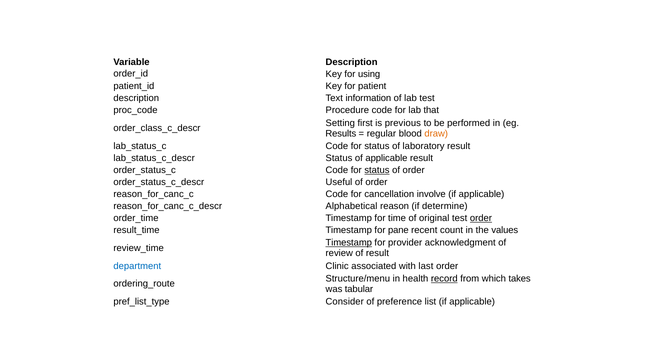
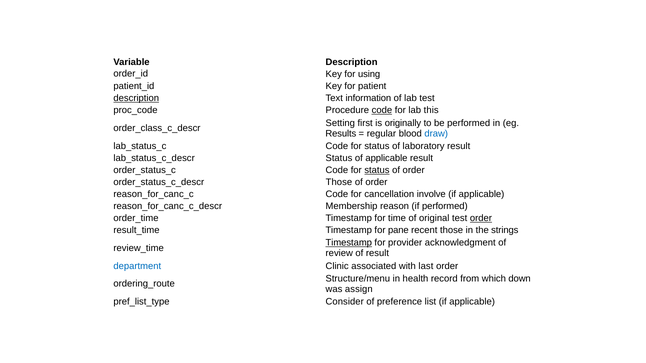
description underline: none -> present (136, 98)
code underline: none -> present (382, 110)
that: that -> this (431, 110)
previous: previous -> originally (403, 123)
draw colour: orange -> blue (436, 134)
Useful: Useful -> Those (339, 182)
Alphabetical: Alphabetical -> Membership (352, 206)
if determine: determine -> performed (445, 206)
recent count: count -> those (452, 230)
values: values -> strings (505, 230)
record underline: present -> none (444, 279)
takes: takes -> down (520, 279)
tabular: tabular -> assign (359, 289)
